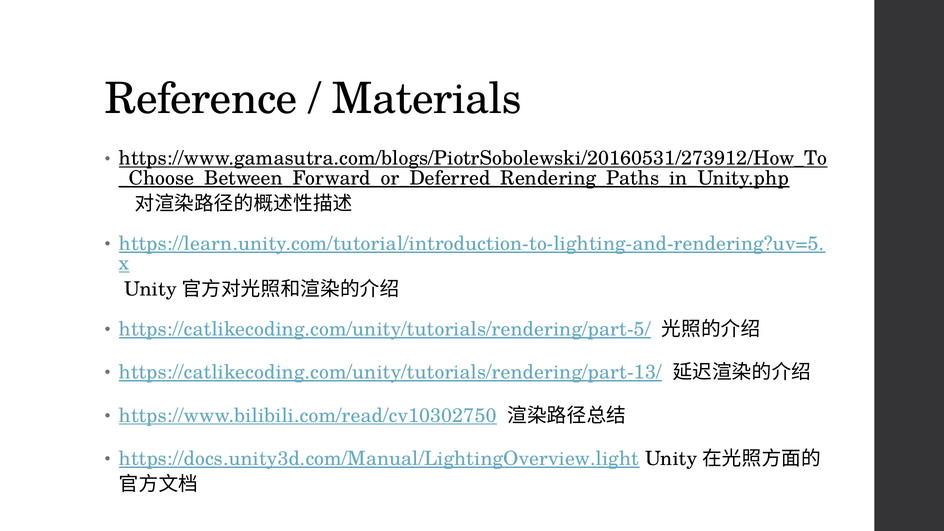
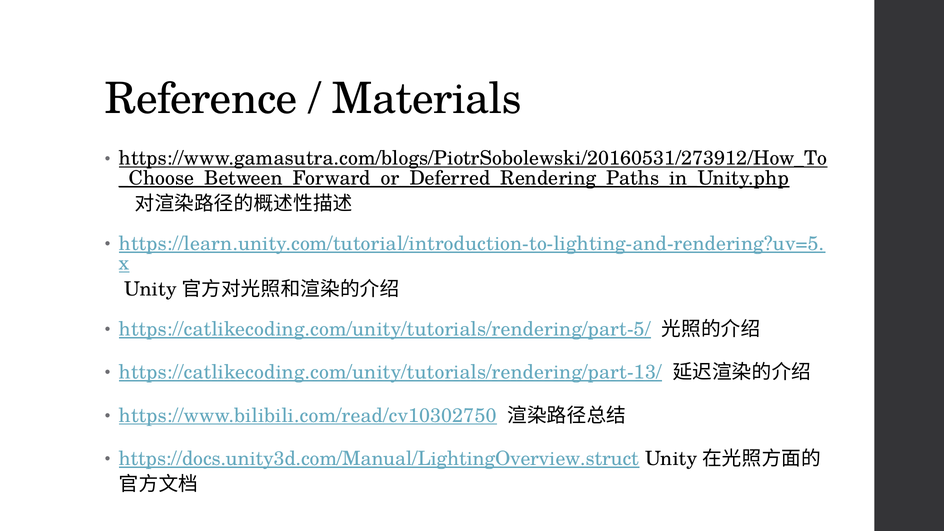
https://docs.unity3d.com/Manual/LightingOverview.light: https://docs.unity3d.com/Manual/LightingOverview.light -> https://docs.unity3d.com/Manual/LightingOverview.struct (379, 459)
